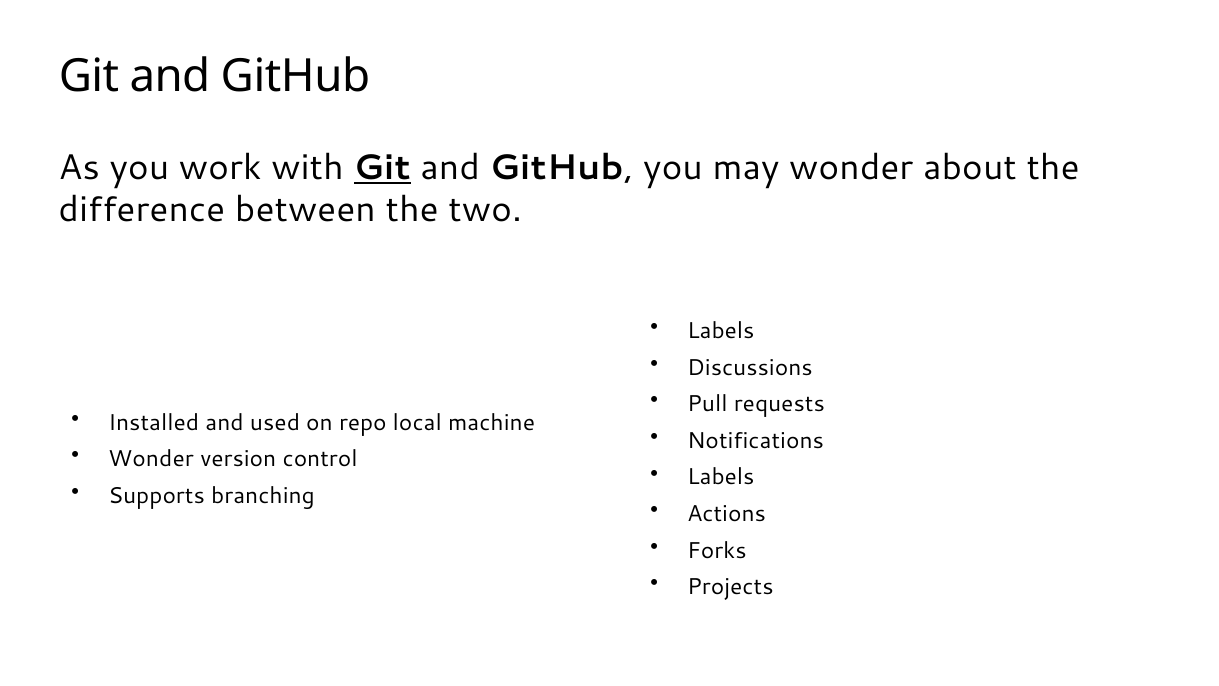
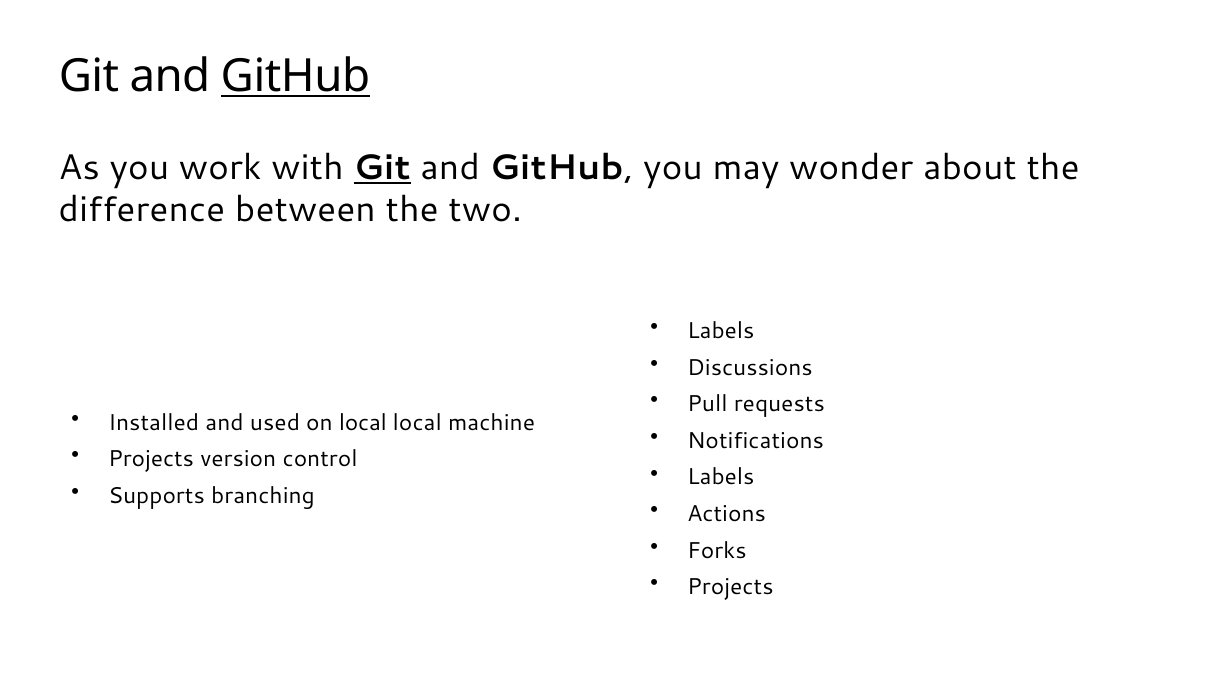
GitHub underline: none -> present (296, 76)
on repo: repo -> local (363, 422)
Wonder: Wonder -> Projects (151, 459)
